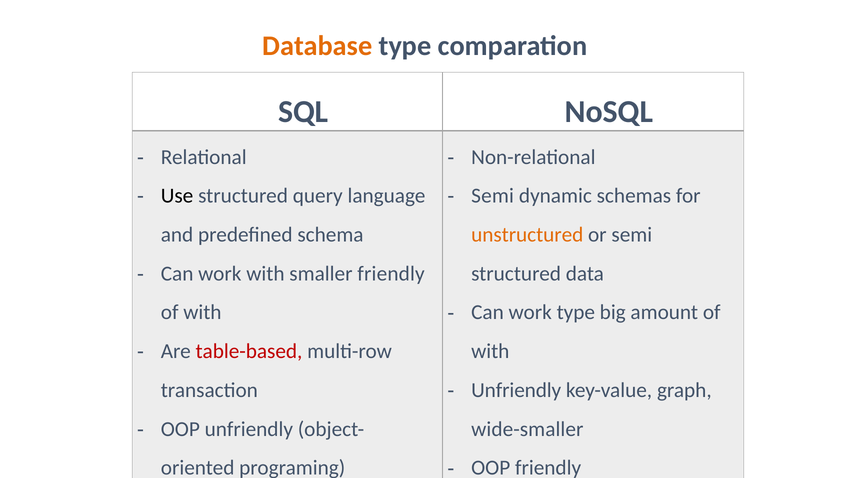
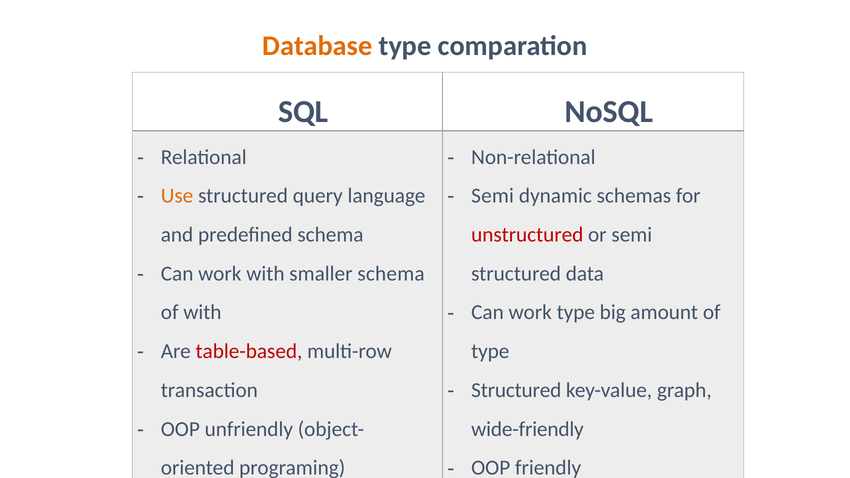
Use colour: black -> orange (177, 196)
unstructured colour: orange -> red (527, 235)
smaller friendly: friendly -> schema (391, 274)
with: with -> type (490, 351)
Unfriendly: Unfriendly -> Structured (516, 390)
wide-smaller: wide-smaller -> wide-friendly (527, 429)
